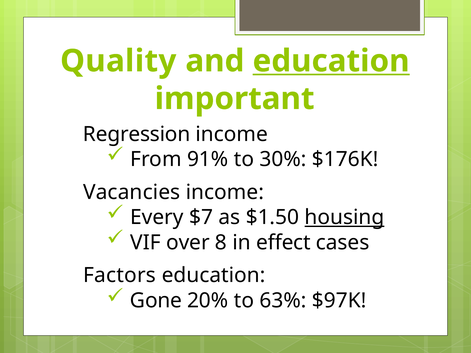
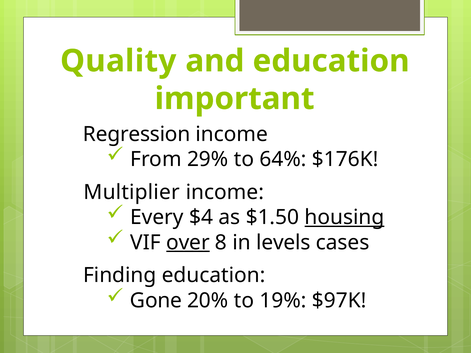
education underline: present -> none (331, 61)
91%: 91% -> 29% (208, 159)
30%: 30% -> 64% (283, 159)
Vacancies: Vacancies -> Multiplier (132, 192)
$7: $7 -> $4 (201, 218)
over underline: none -> present (188, 243)
effect: effect -> levels (283, 243)
Factors: Factors -> Finding (120, 276)
63%: 63% -> 19% (283, 301)
